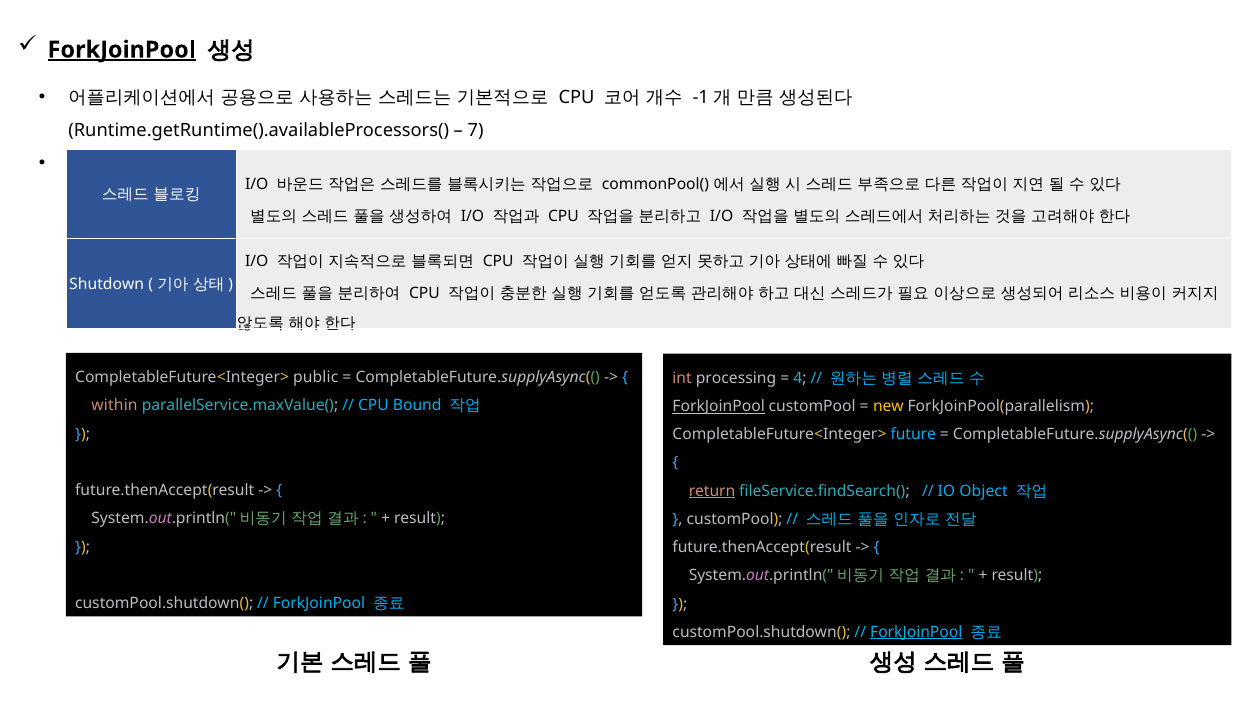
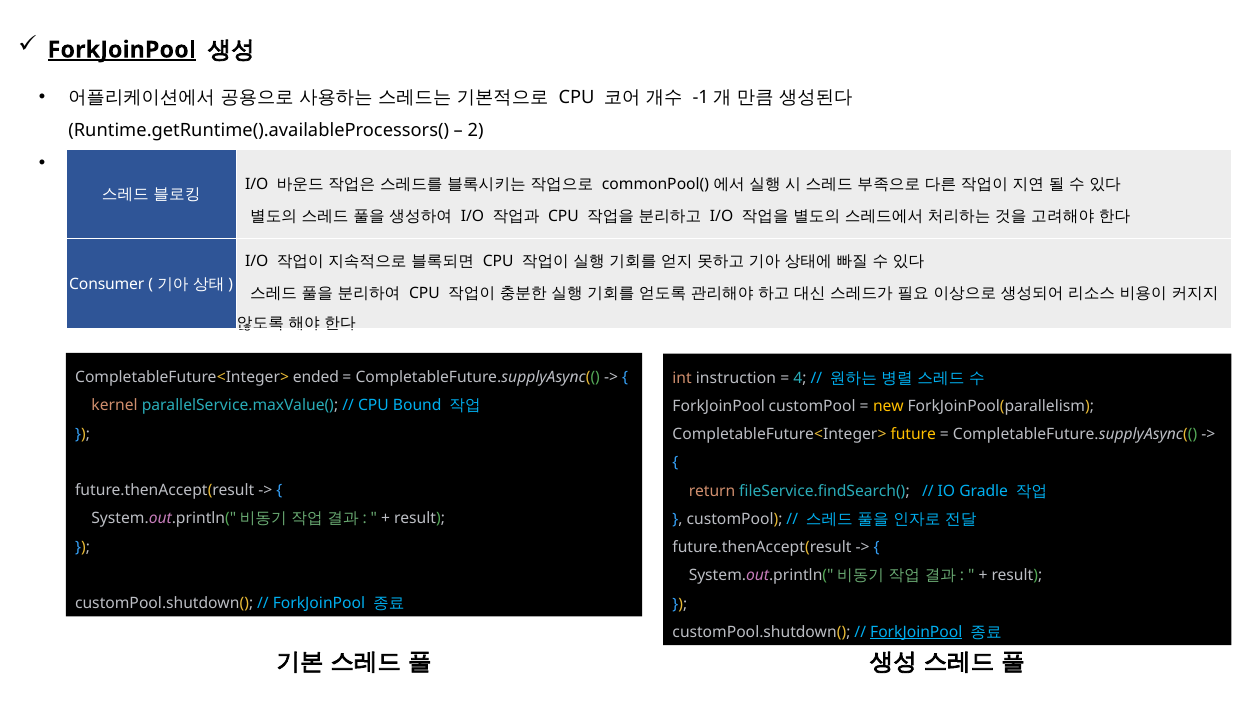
7: 7 -> 2 (476, 130)
Shutdown: Shutdown -> Consumer (107, 284)
public: public -> ended (316, 377)
processing: processing -> instruction (736, 378)
within: within -> kernel (115, 405)
ForkJoinPool underline: present -> none (719, 406)
future colour: light blue -> yellow (913, 434)
return underline: present -> none (712, 491)
Object: Object -> Gradle (984, 491)
